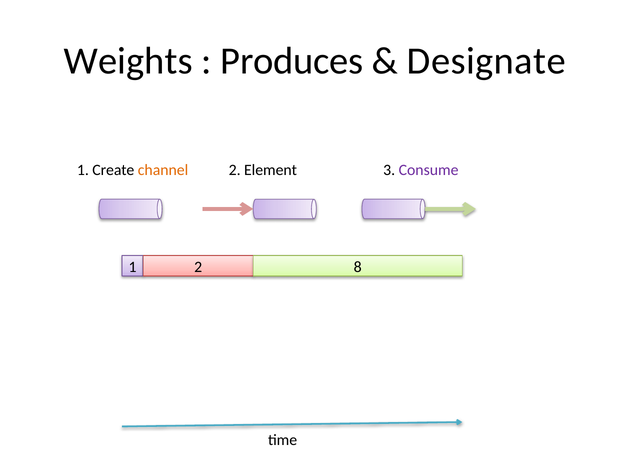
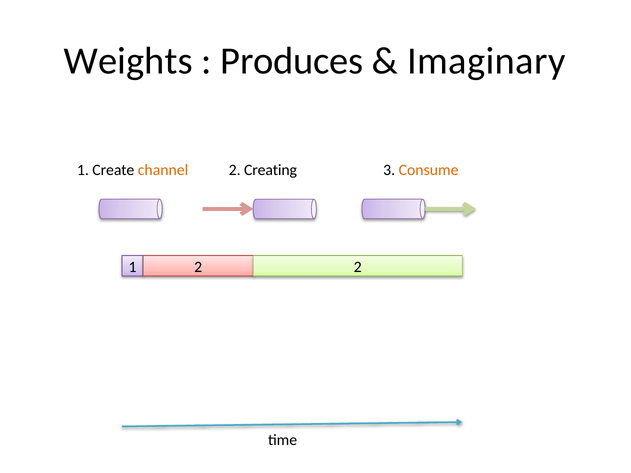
Designate: Designate -> Imaginary (486, 61)
Element: Element -> Creating (271, 170)
Consume colour: purple -> orange (429, 170)
2 8: 8 -> 2 (358, 267)
